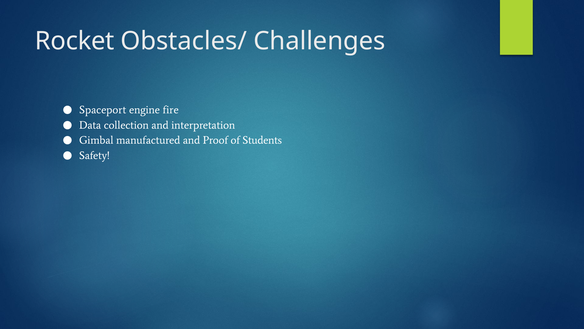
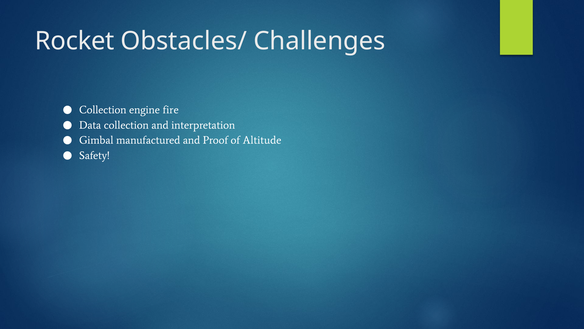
Spaceport: Spaceport -> Collection (103, 110)
Students: Students -> Altitude (262, 140)
